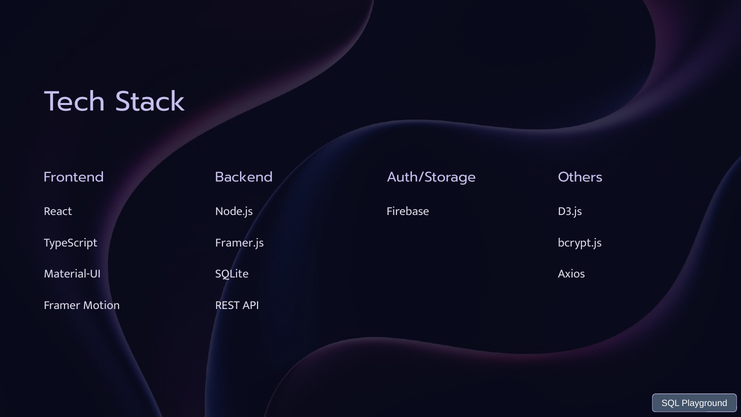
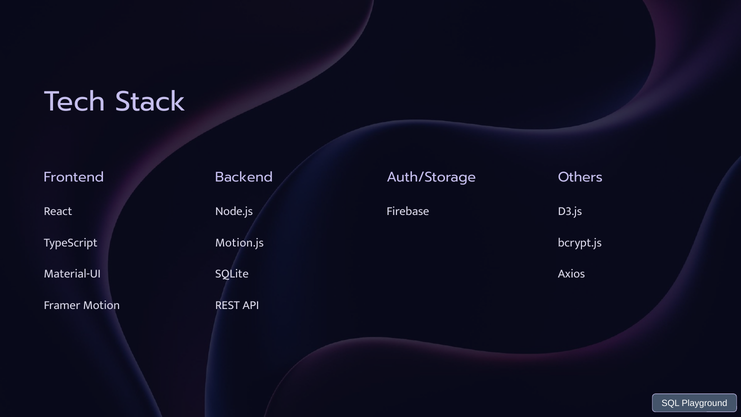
Framer.js: Framer.js -> Motion.js (239, 242)
